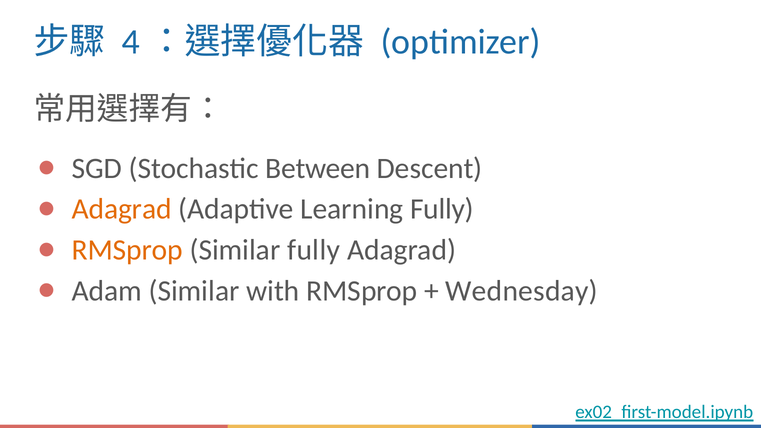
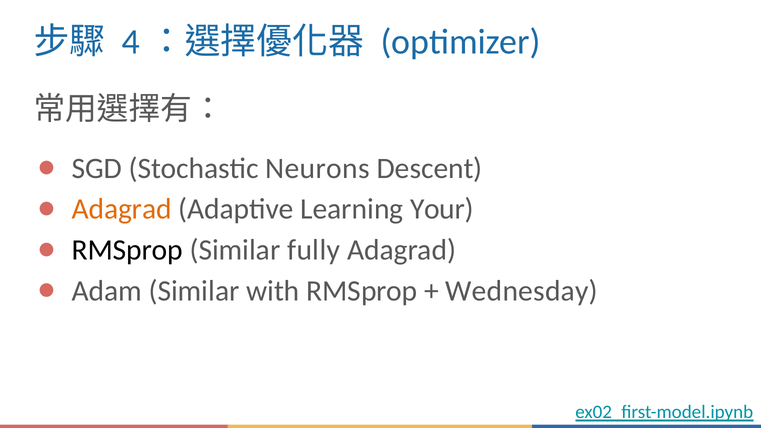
Between: Between -> Neurons (318, 168)
Learning Fully: Fully -> Your (442, 209)
RMSprop colour: orange -> black (127, 250)
